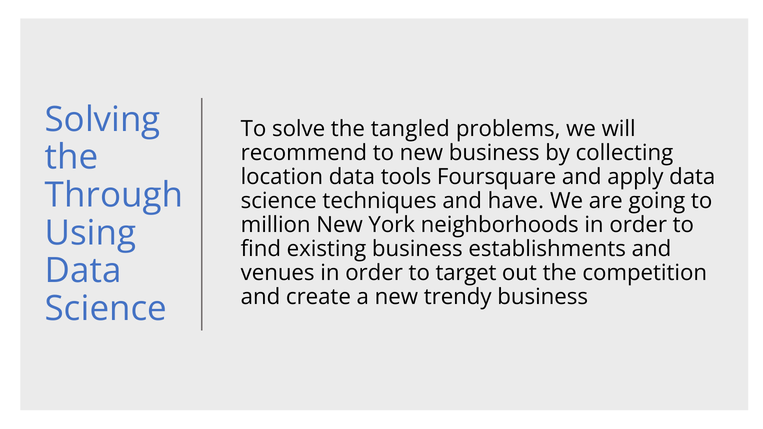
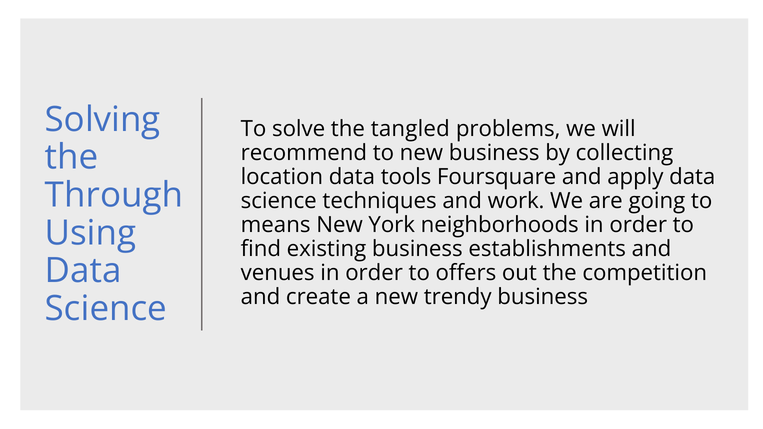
have: have -> work (516, 201)
million: million -> means (276, 225)
target: target -> offers (466, 273)
